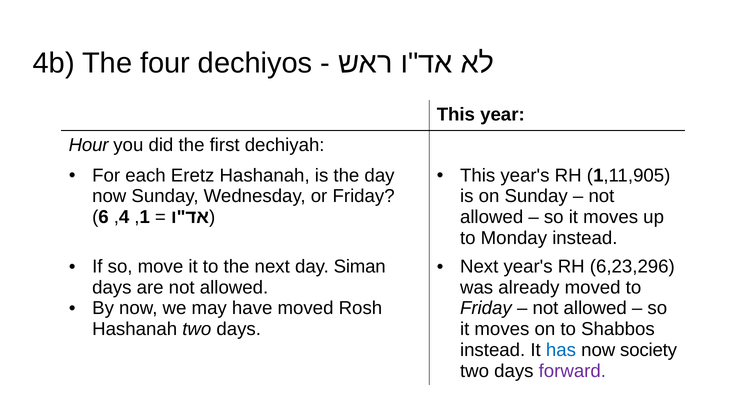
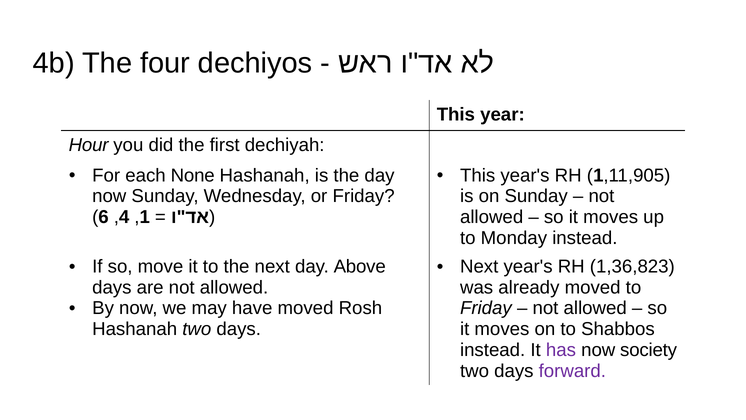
Eretz: Eretz -> None (193, 175)
Siman: Siman -> Above (360, 266)
6,23,296: 6,23,296 -> 1,36,823 (632, 266)
has colour: blue -> purple (561, 350)
